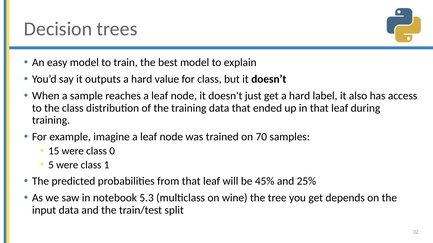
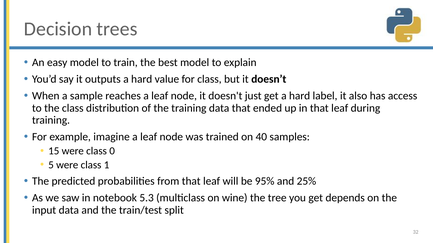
70: 70 -> 40 (261, 137)
45%: 45% -> 95% (265, 182)
